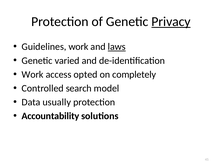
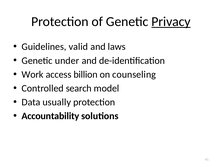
Guidelines work: work -> valid (78, 47)
laws underline: present -> none (117, 47)
varied: varied -> under (67, 60)
opted: opted -> billion (86, 74)
completely: completely -> counseling (134, 74)
